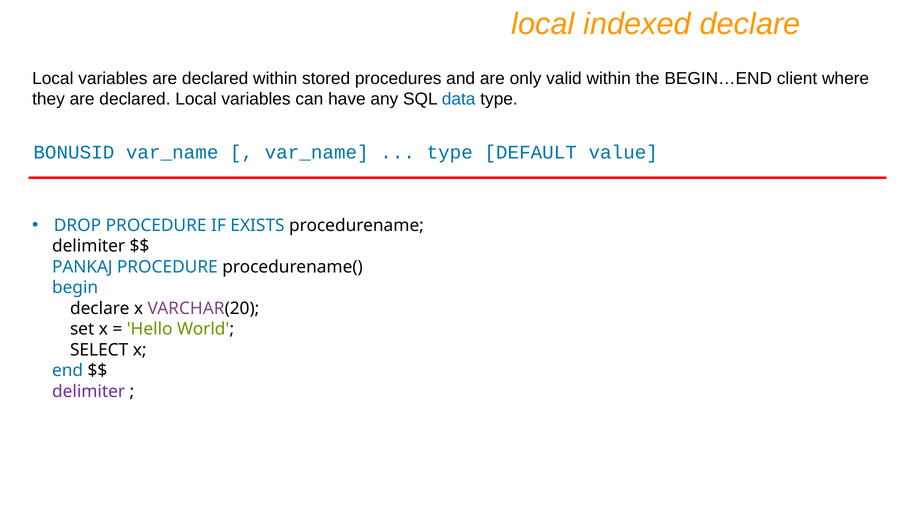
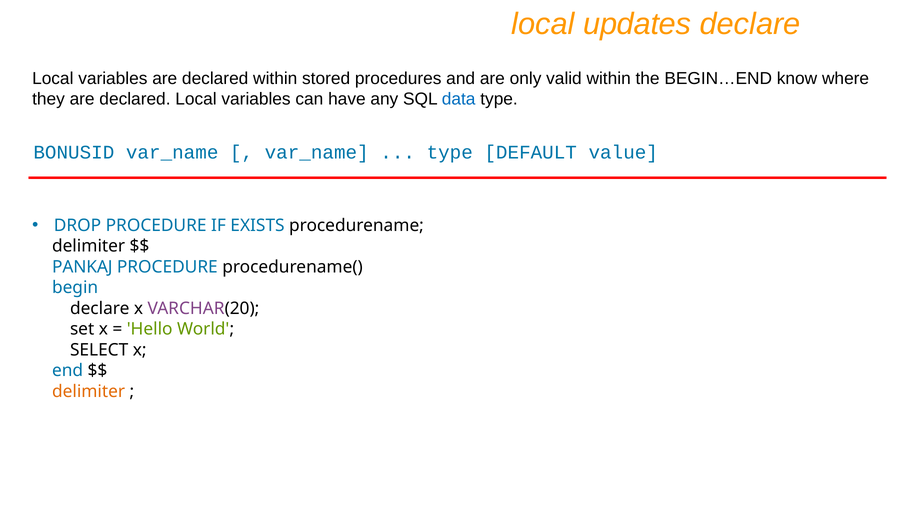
indexed: indexed -> updates (637, 24)
client: client -> know (797, 78)
delimiter colour: purple -> orange (89, 392)
